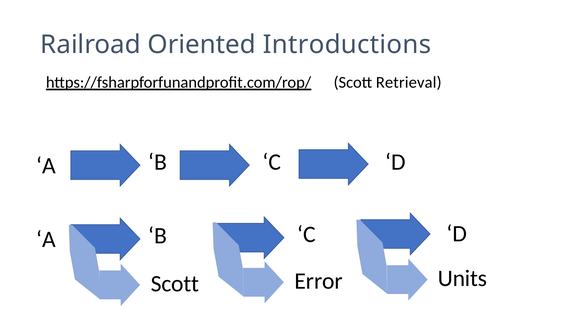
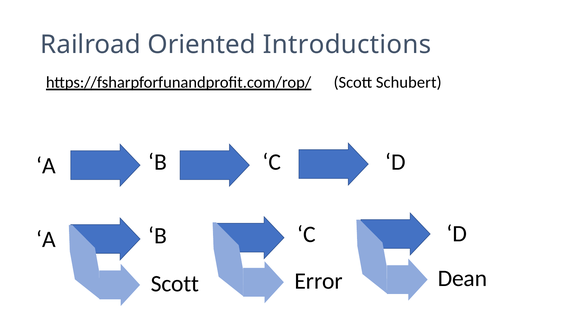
Retrieval: Retrieval -> Schubert (409, 82)
Units: Units -> Dean (462, 279)
